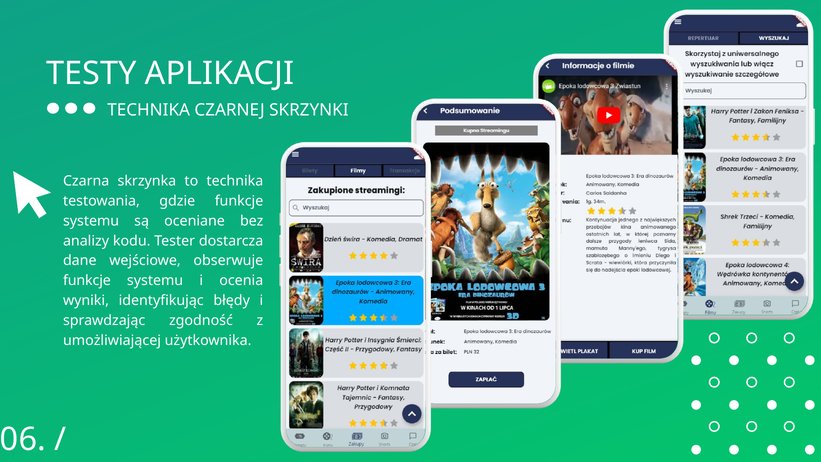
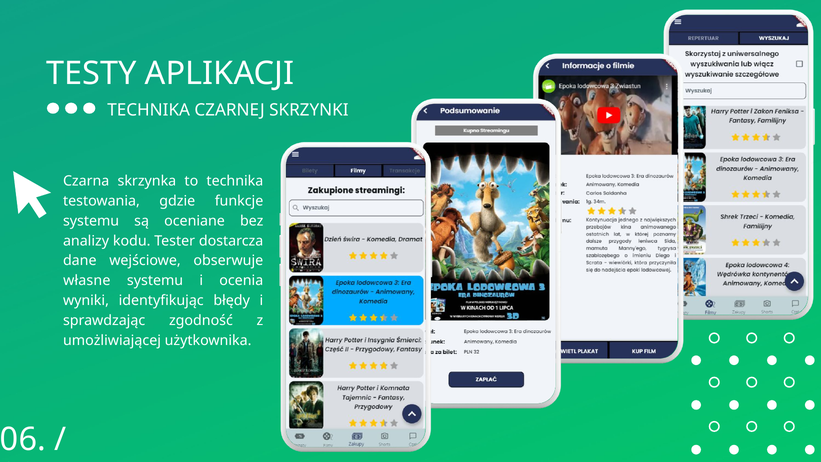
funkcje: funkcje -> własne (87, 281)
